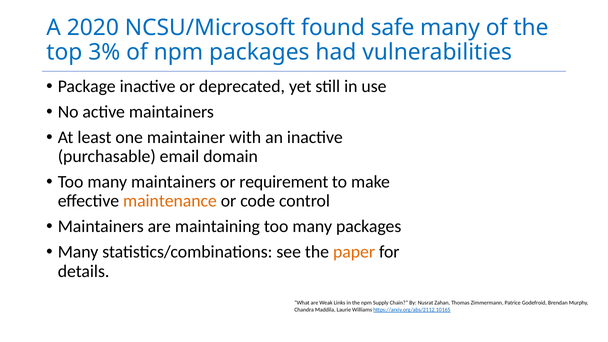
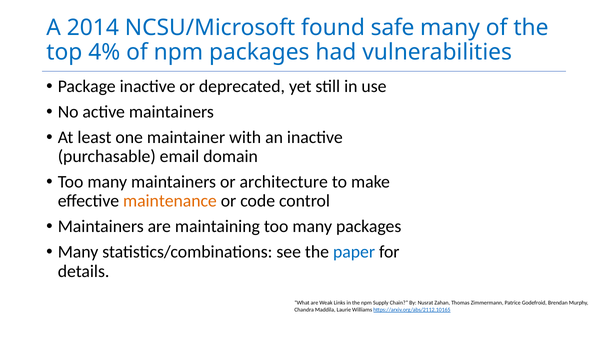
2020: 2020 -> 2014 (93, 28)
3%: 3% -> 4% (104, 52)
requirement: requirement -> architecture (284, 182)
paper colour: orange -> blue (354, 252)
